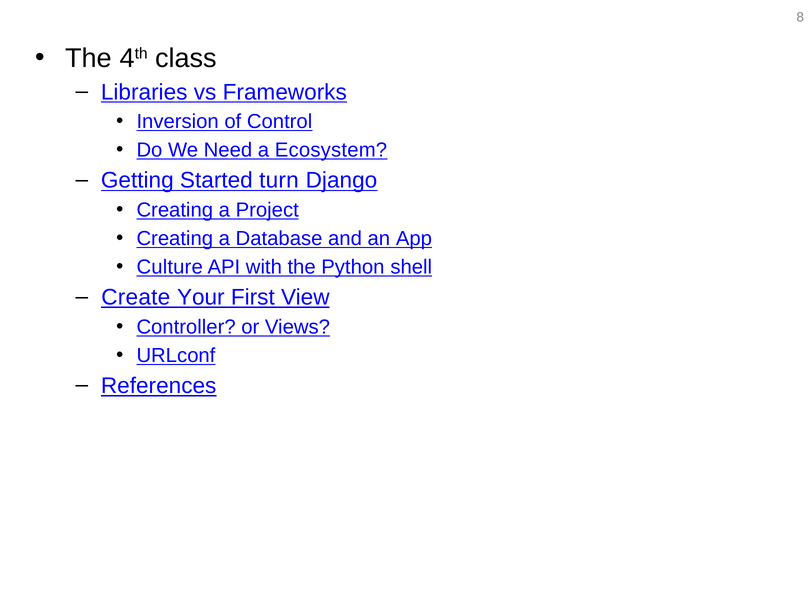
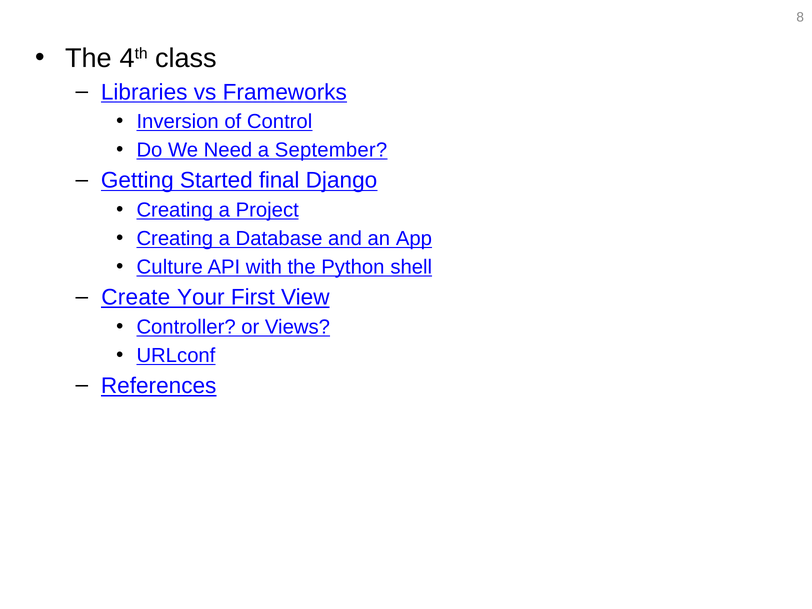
Ecosystem: Ecosystem -> September (331, 150)
turn: turn -> final (279, 181)
